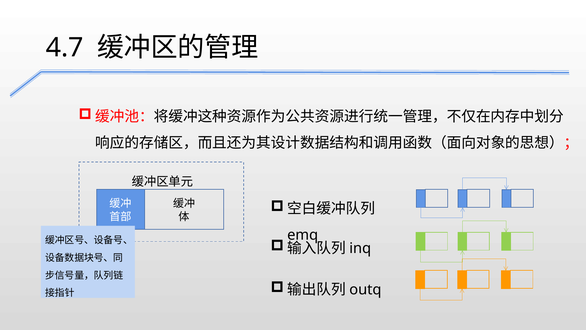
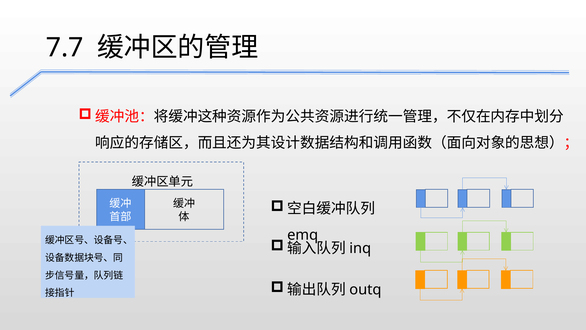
4.7: 4.7 -> 7.7 (65, 48)
